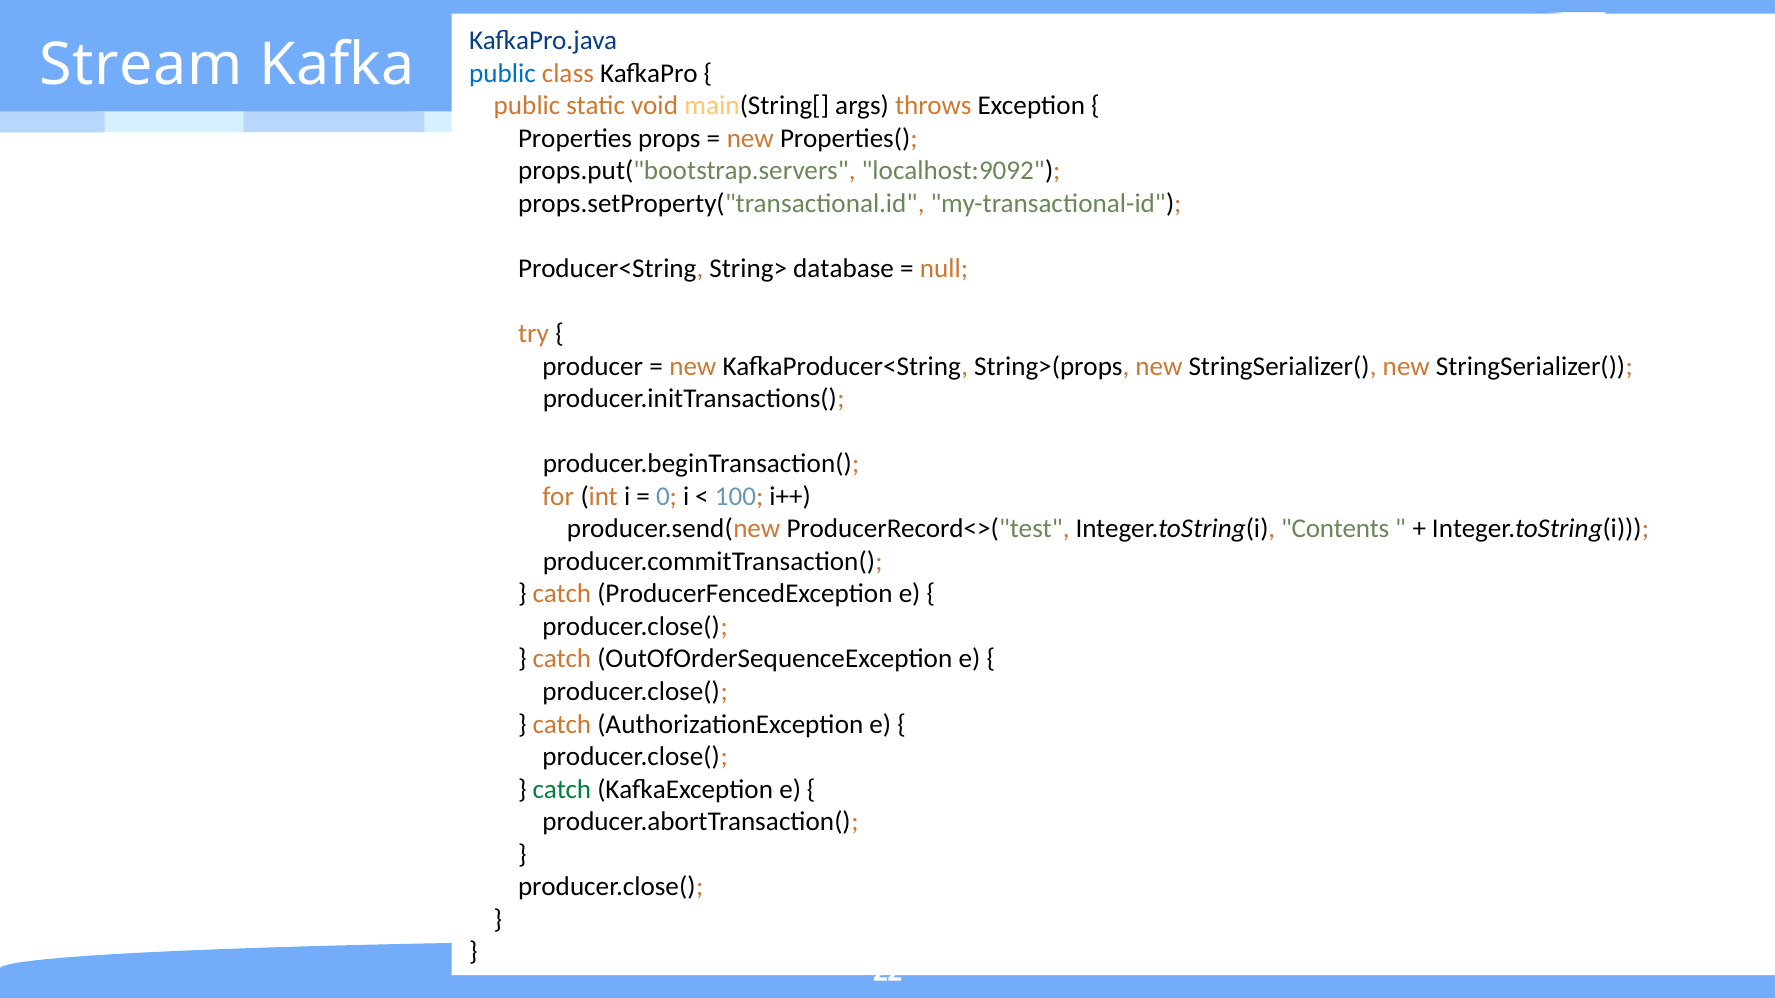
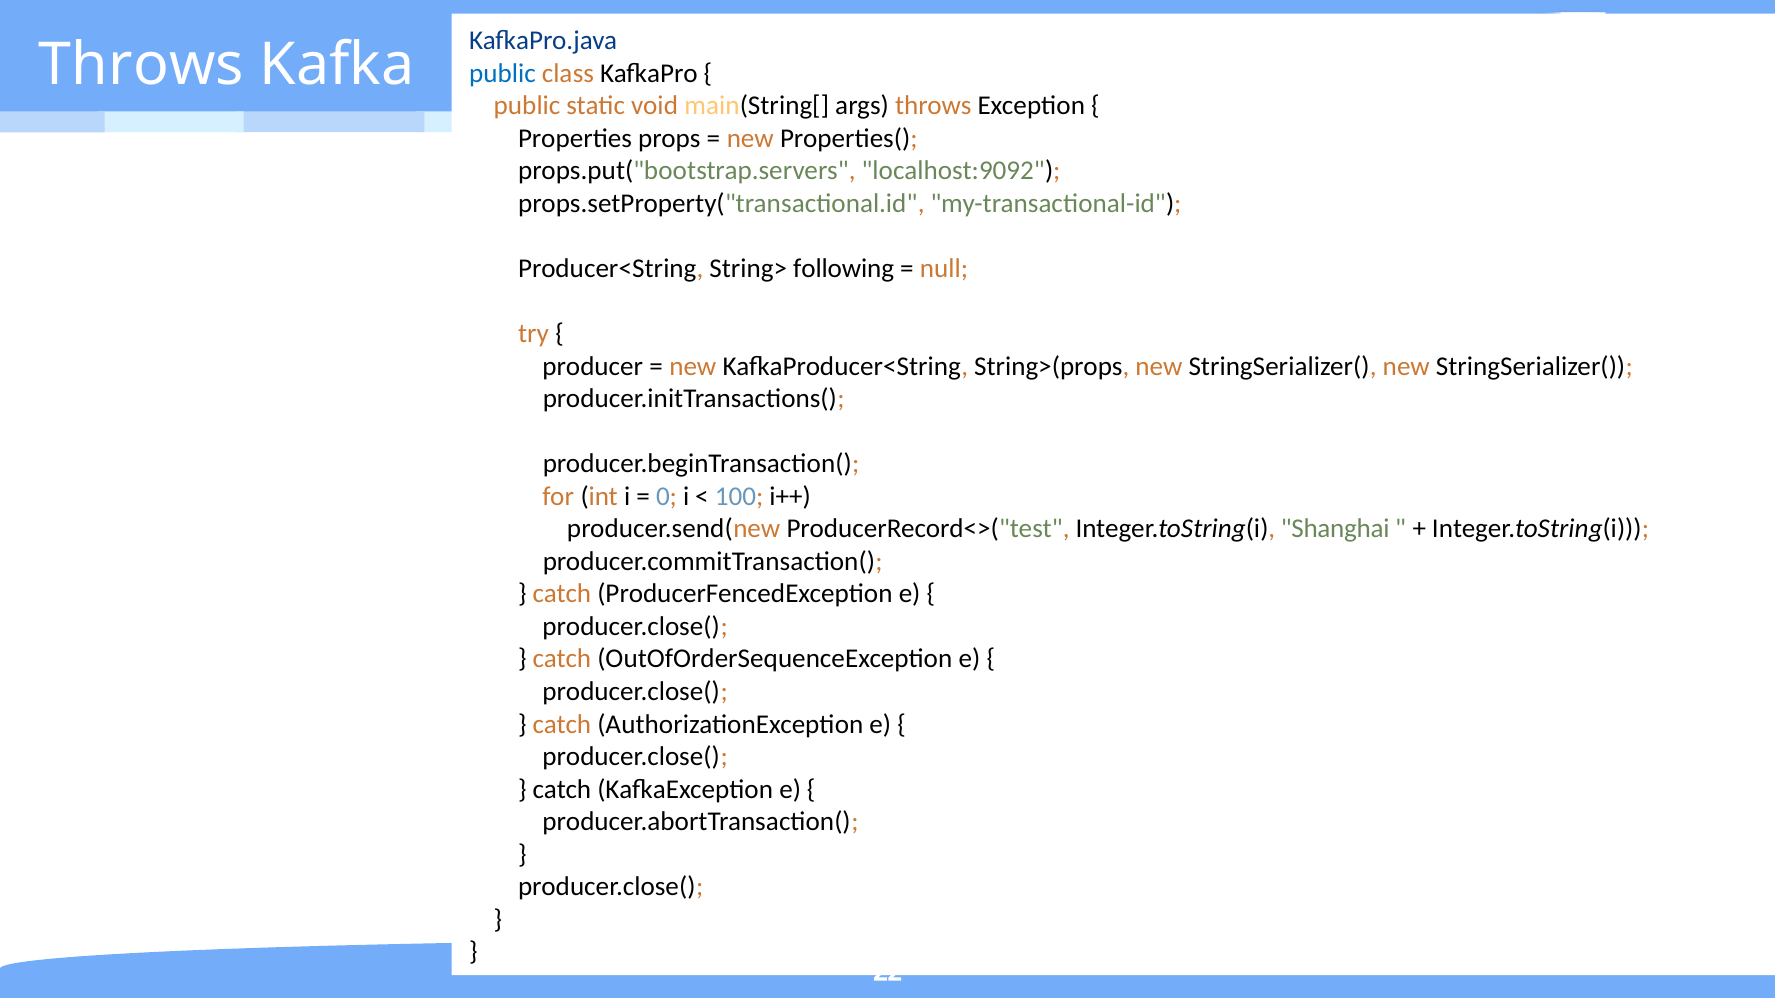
Stream: Stream -> Throws (141, 65)
database: database -> following (844, 269)
Contents: Contents -> Shanghai (1335, 529)
catch colour: green -> black (562, 790)
